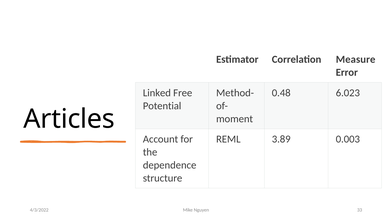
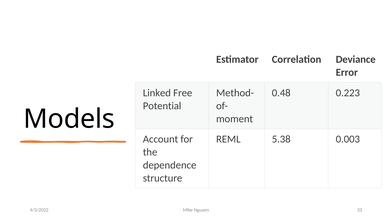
Measure: Measure -> Deviance (356, 60)
6.023: 6.023 -> 0.223 (348, 93)
Articles: Articles -> Models (69, 119)
3.89: 3.89 -> 5.38 (281, 140)
